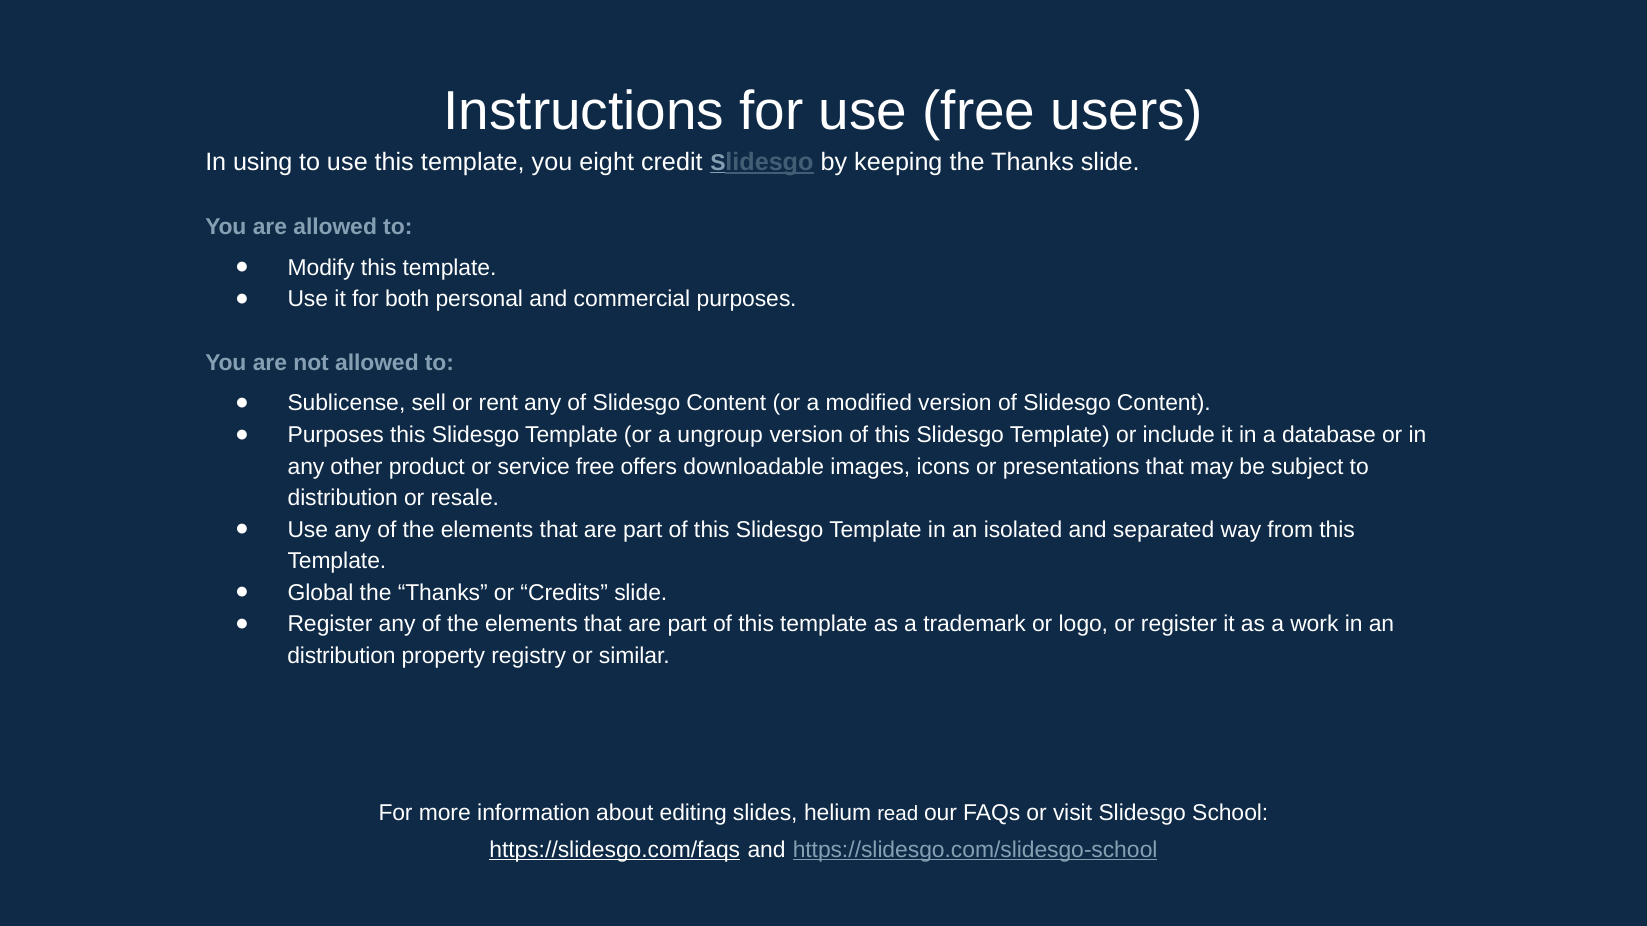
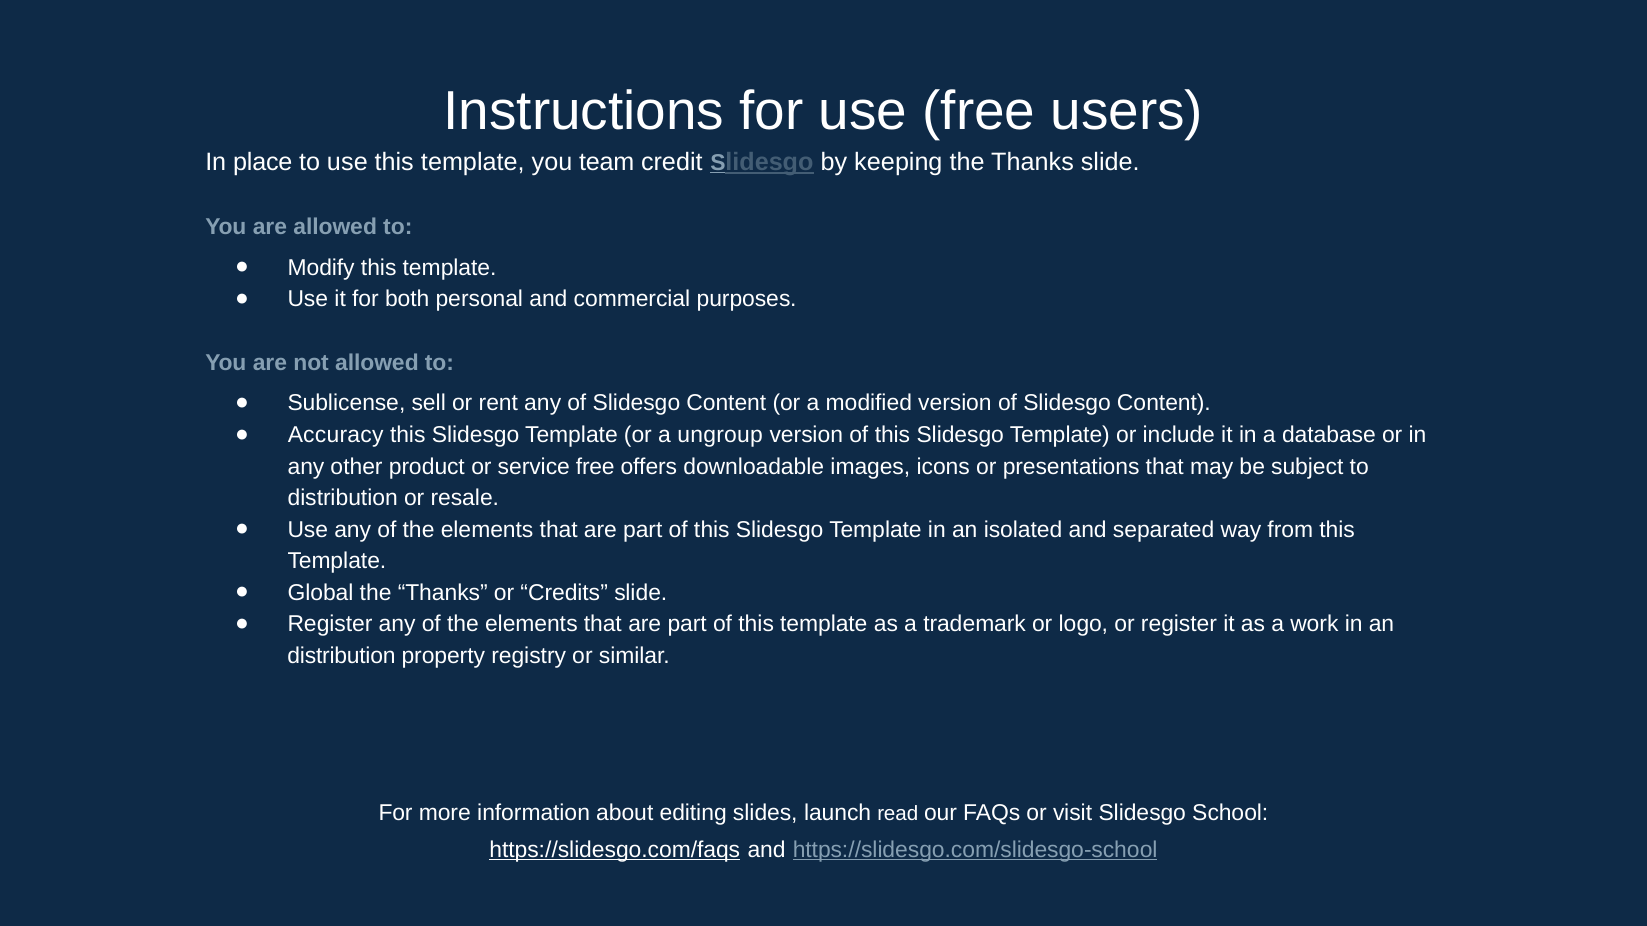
using: using -> place (263, 162)
eight: eight -> team (607, 162)
Purposes: Purposes -> Accuracy (336, 435)
helium: helium -> launch (838, 813)
